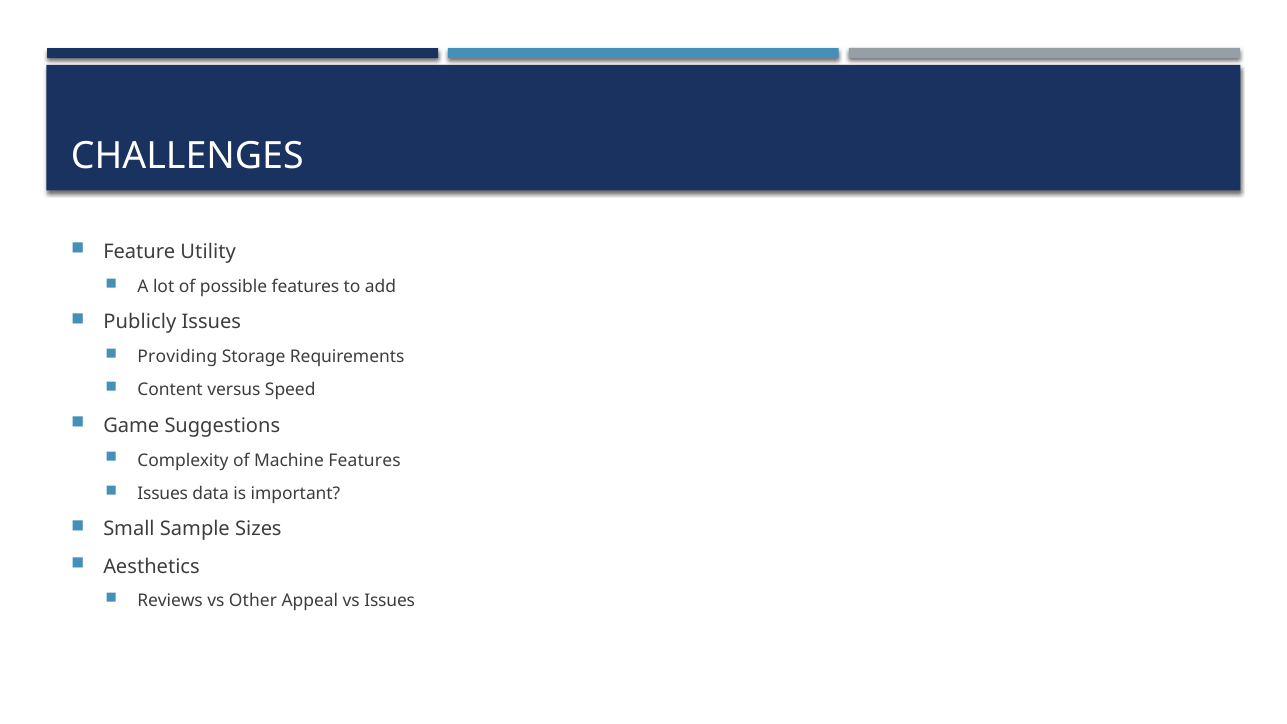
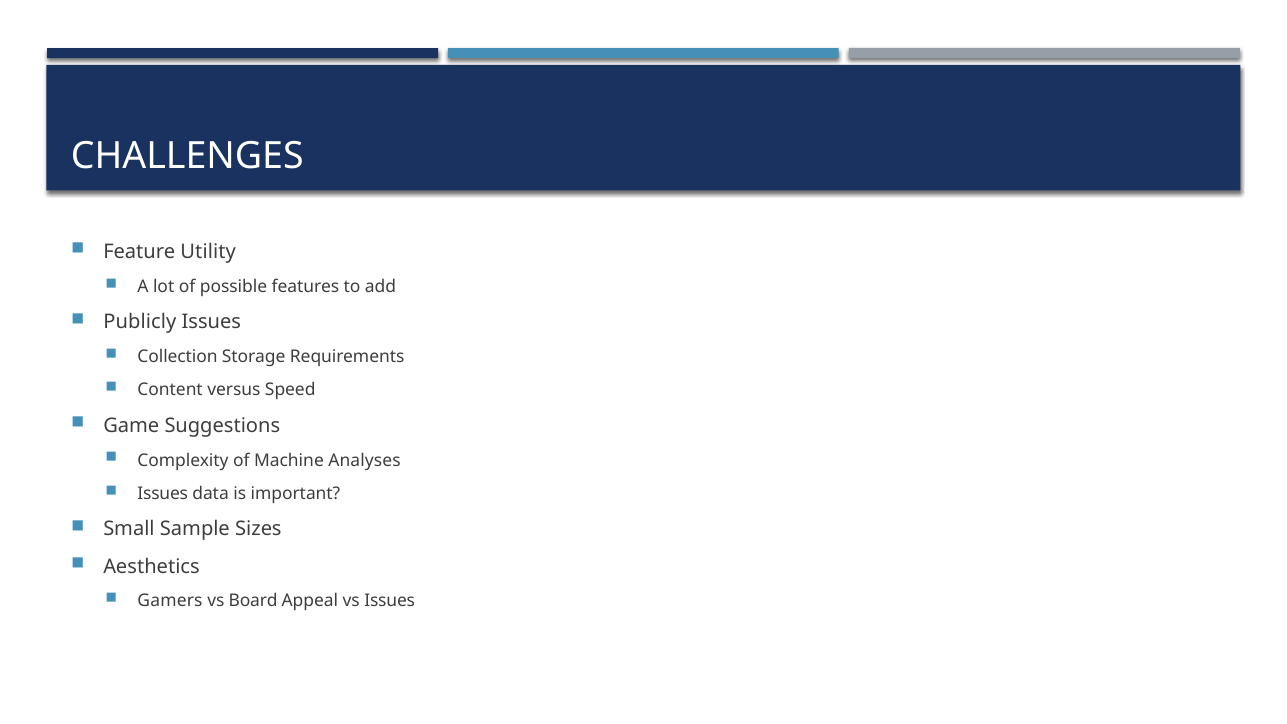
Providing: Providing -> Collection (178, 357)
Machine Features: Features -> Analyses (365, 460)
Reviews: Reviews -> Gamers (170, 601)
Other: Other -> Board (253, 601)
